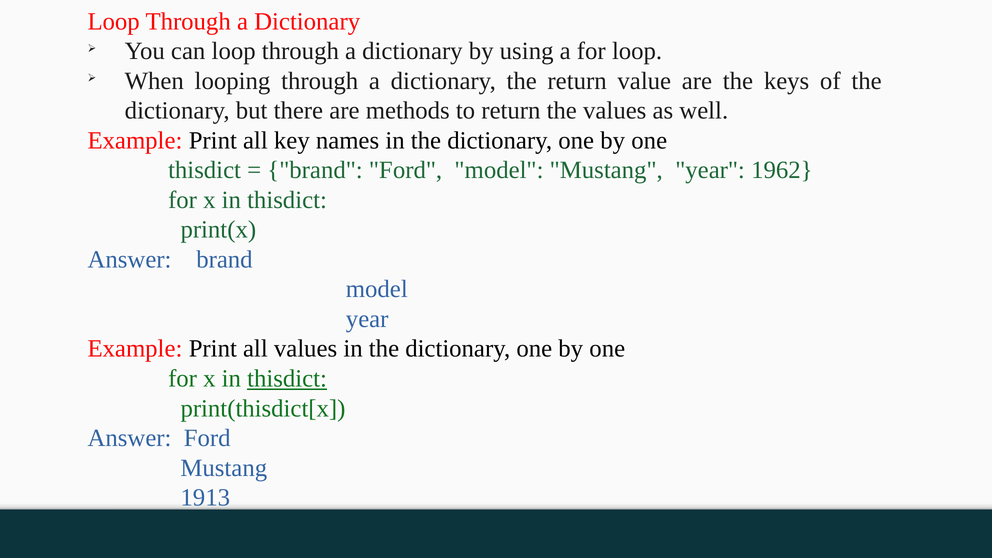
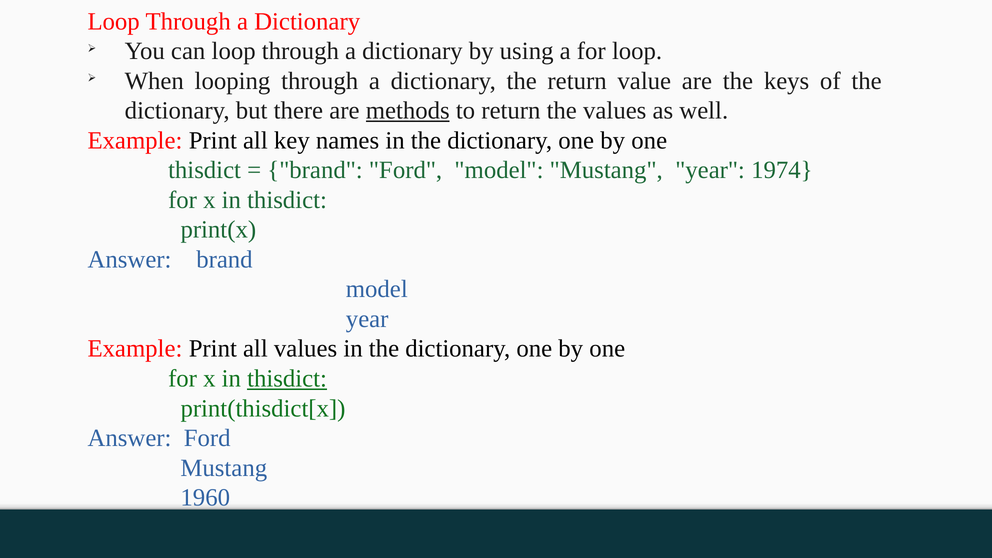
methods underline: none -> present (408, 111)
1962: 1962 -> 1974 (782, 170)
1913: 1913 -> 1960 (205, 498)
